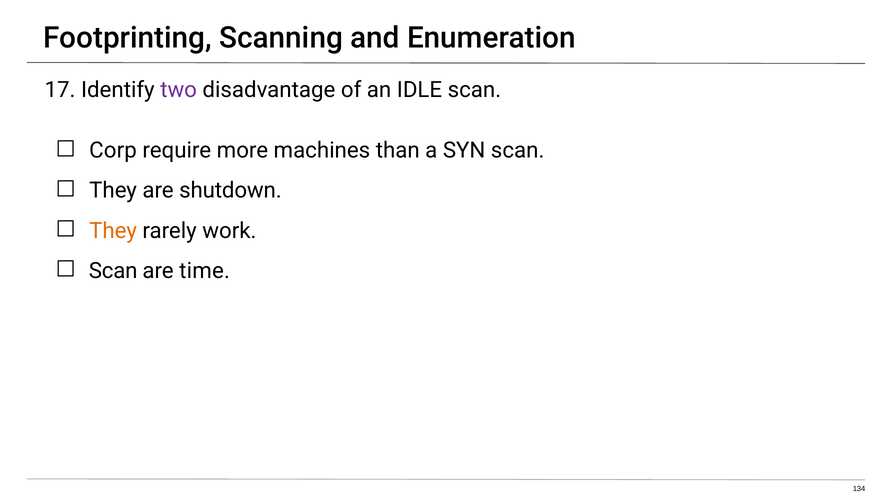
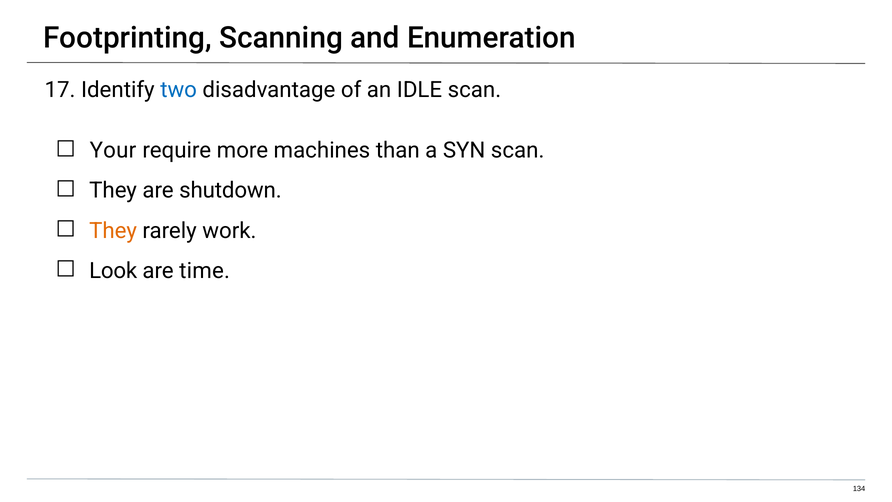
two colour: purple -> blue (179, 90)
Corp: Corp -> Your (113, 150)
Scan: Scan -> Look (113, 271)
